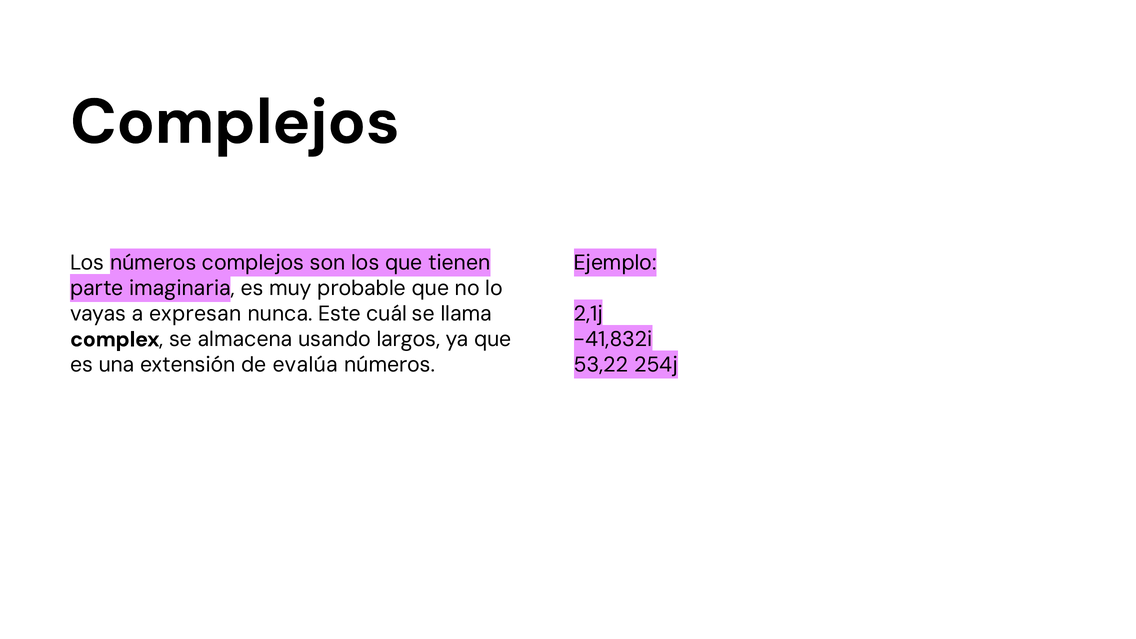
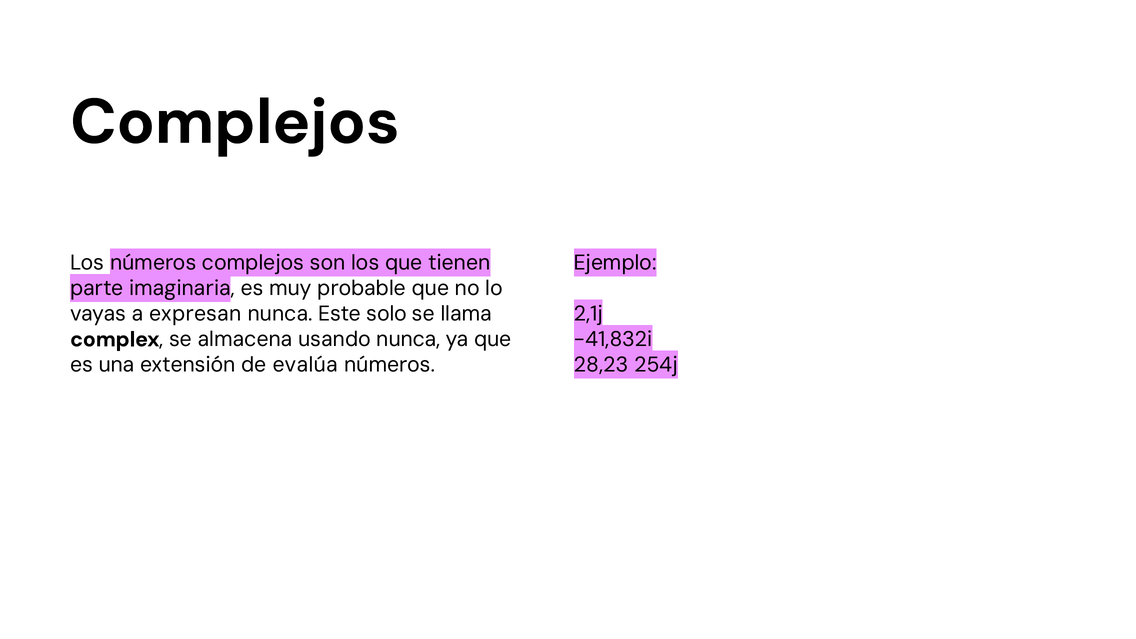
cuál: cuál -> solo (387, 314)
usando largos: largos -> nunca (408, 339)
53,22: 53,22 -> 28,23 (601, 365)
